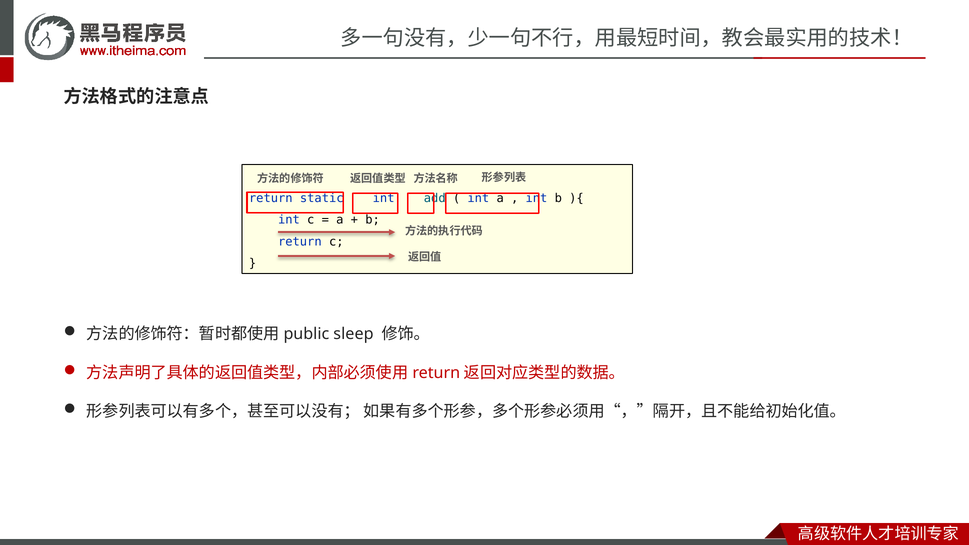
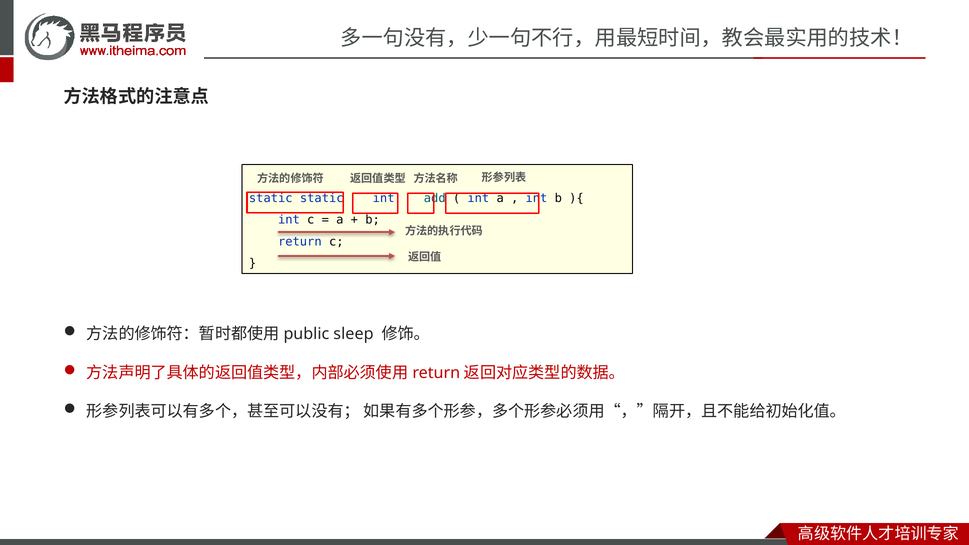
return: return -> static (271, 198)
